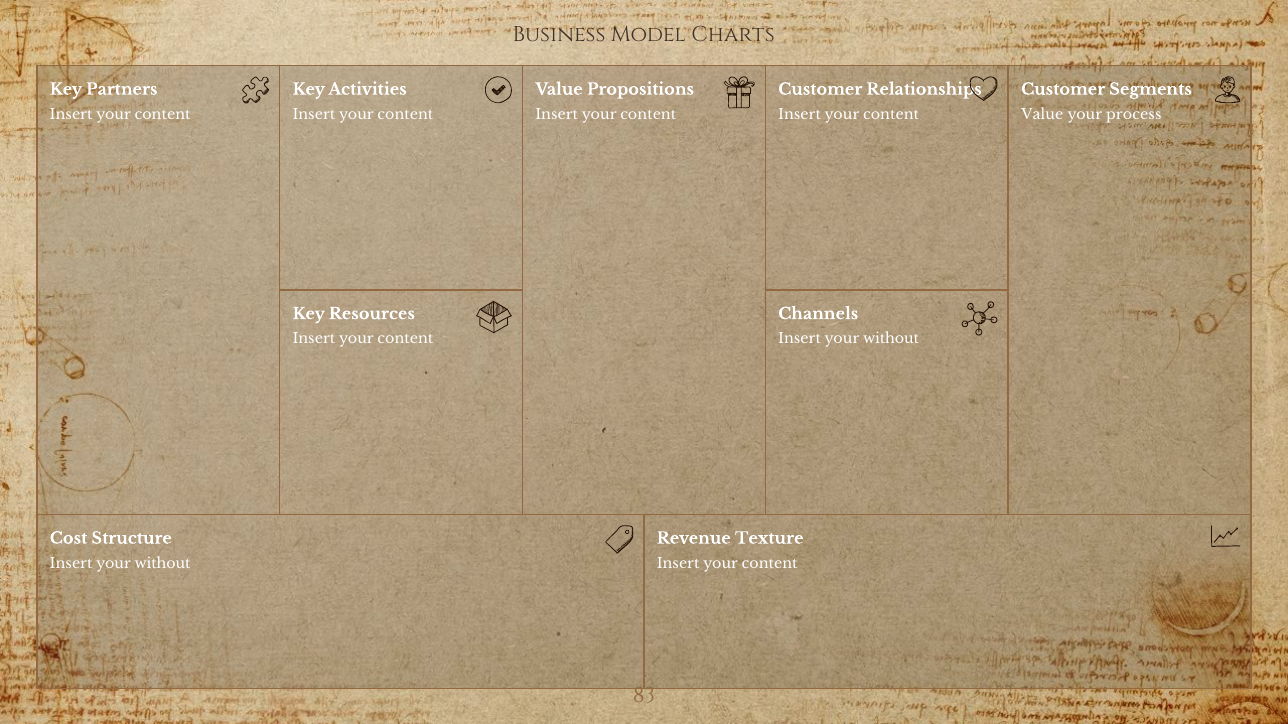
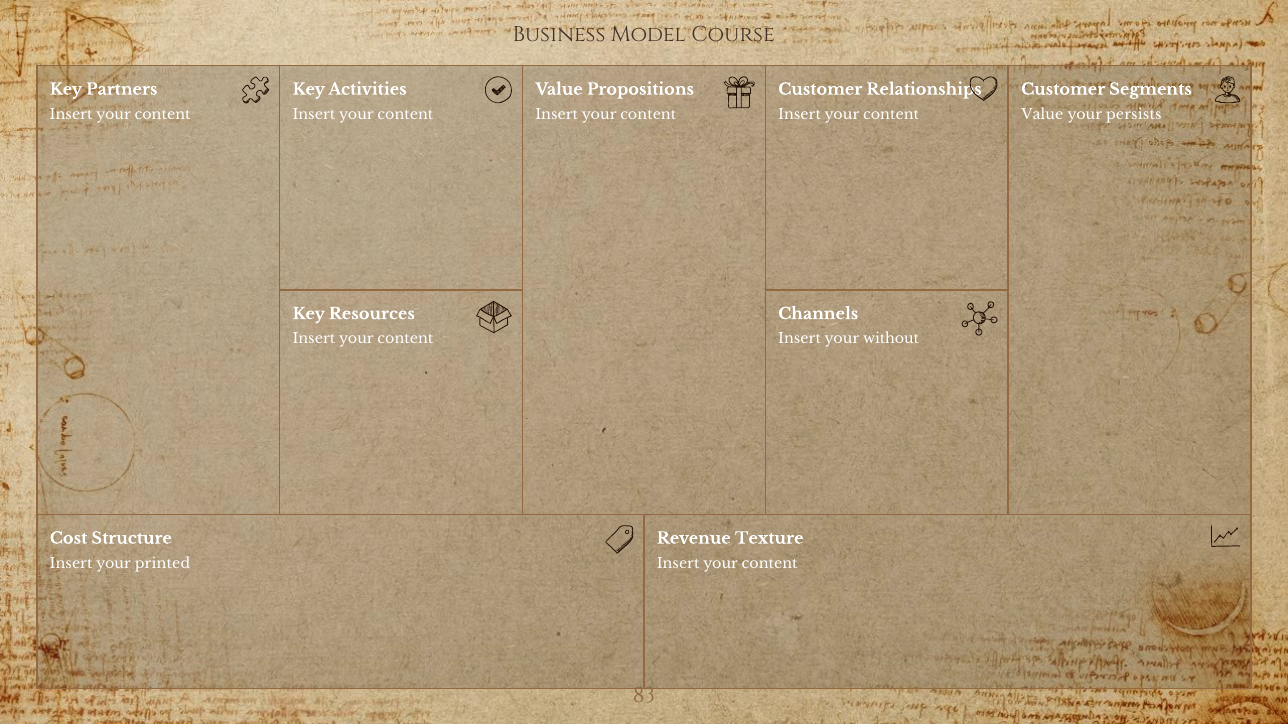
Charts: Charts -> Course (733, 34)
process: process -> persists (1134, 115)
without: without -> printed (162, 564)
